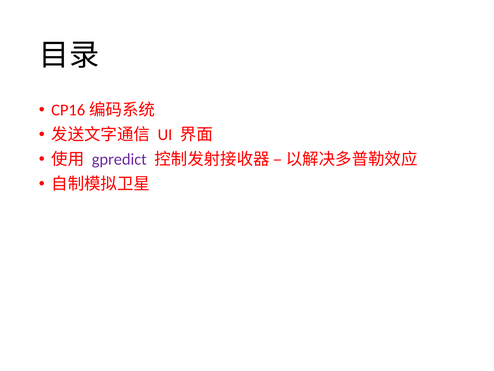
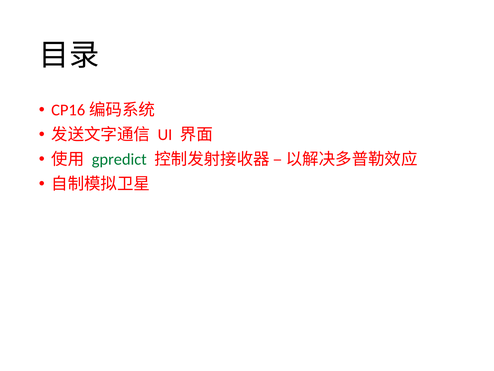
gpredict colour: purple -> green (119, 159)
